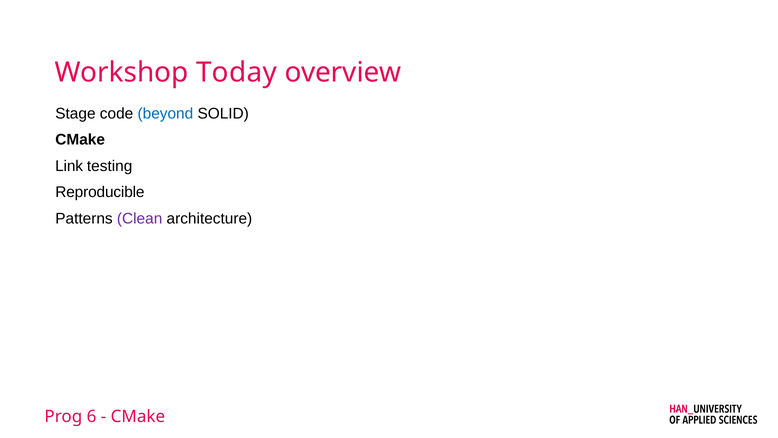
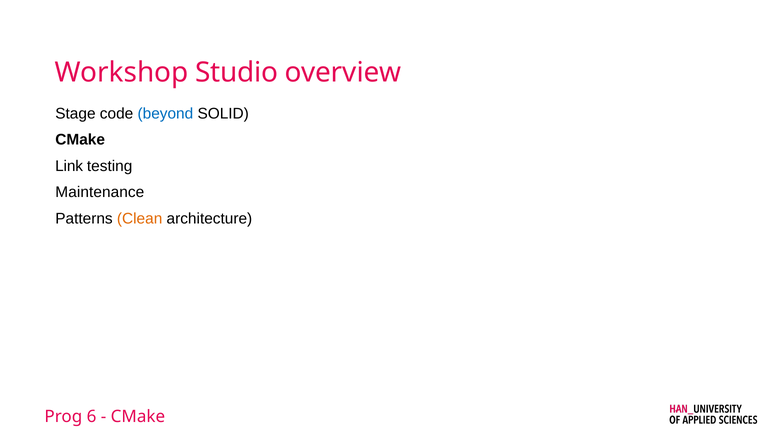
Today: Today -> Studio (237, 73)
Reproducible: Reproducible -> Maintenance (100, 192)
Clean colour: purple -> orange (140, 218)
